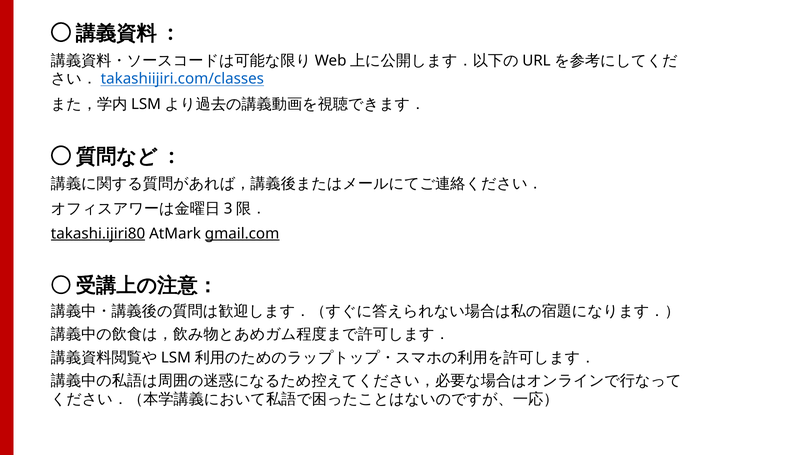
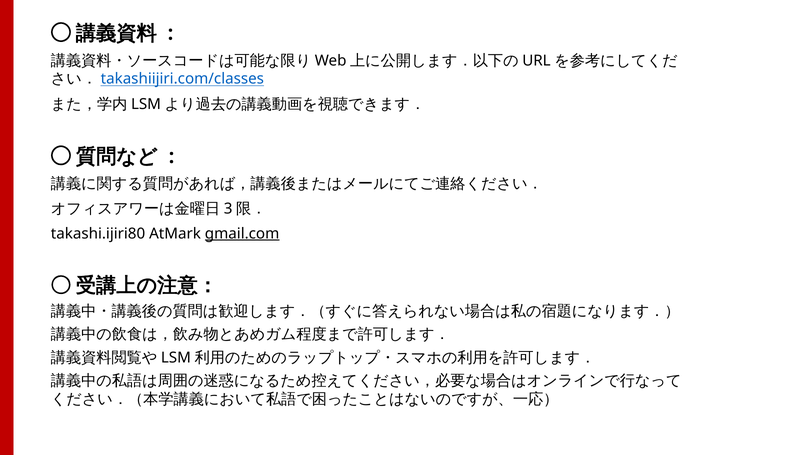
takashi.ijiri80 underline: present -> none (98, 234)
